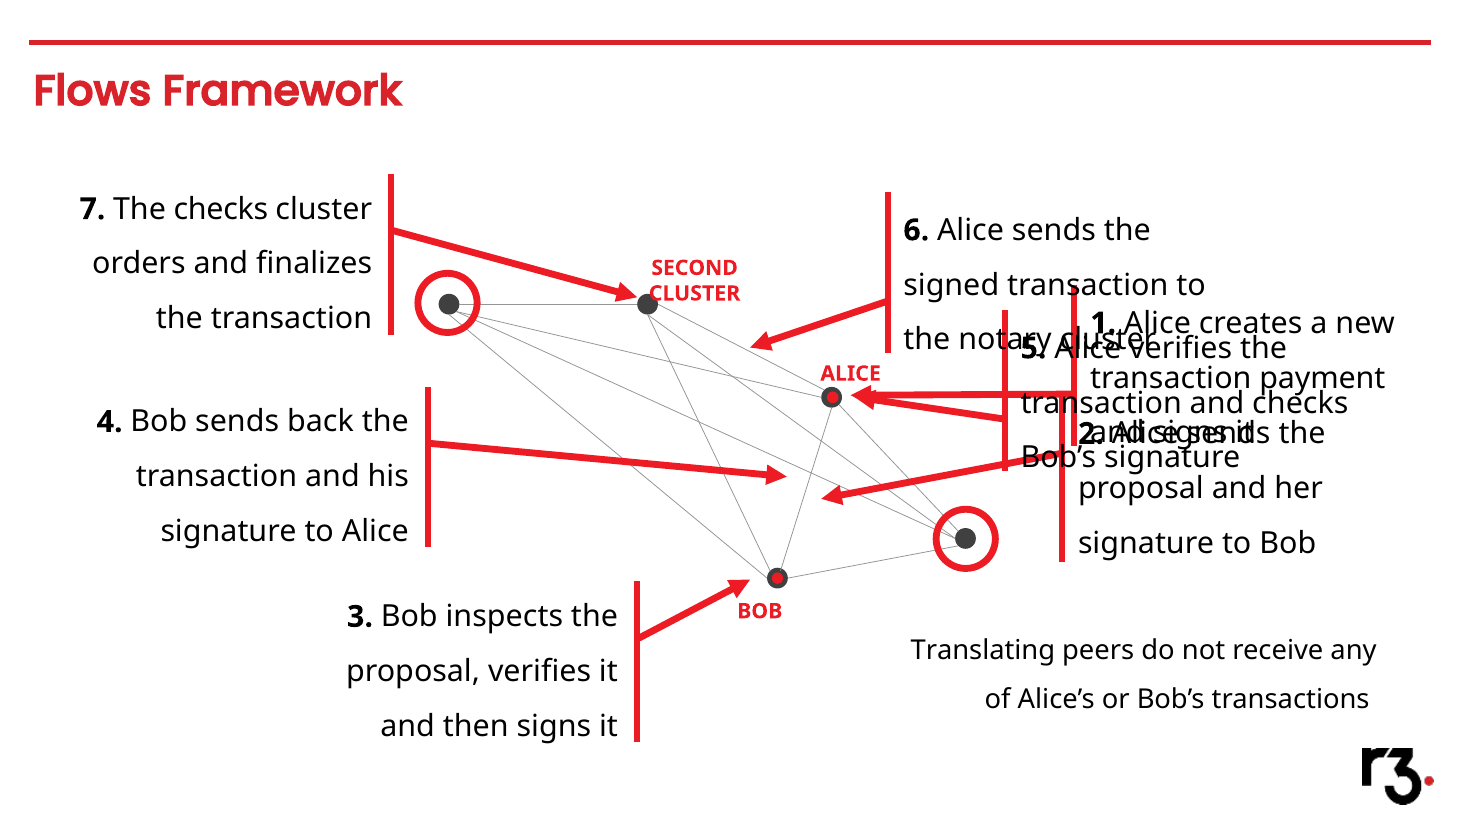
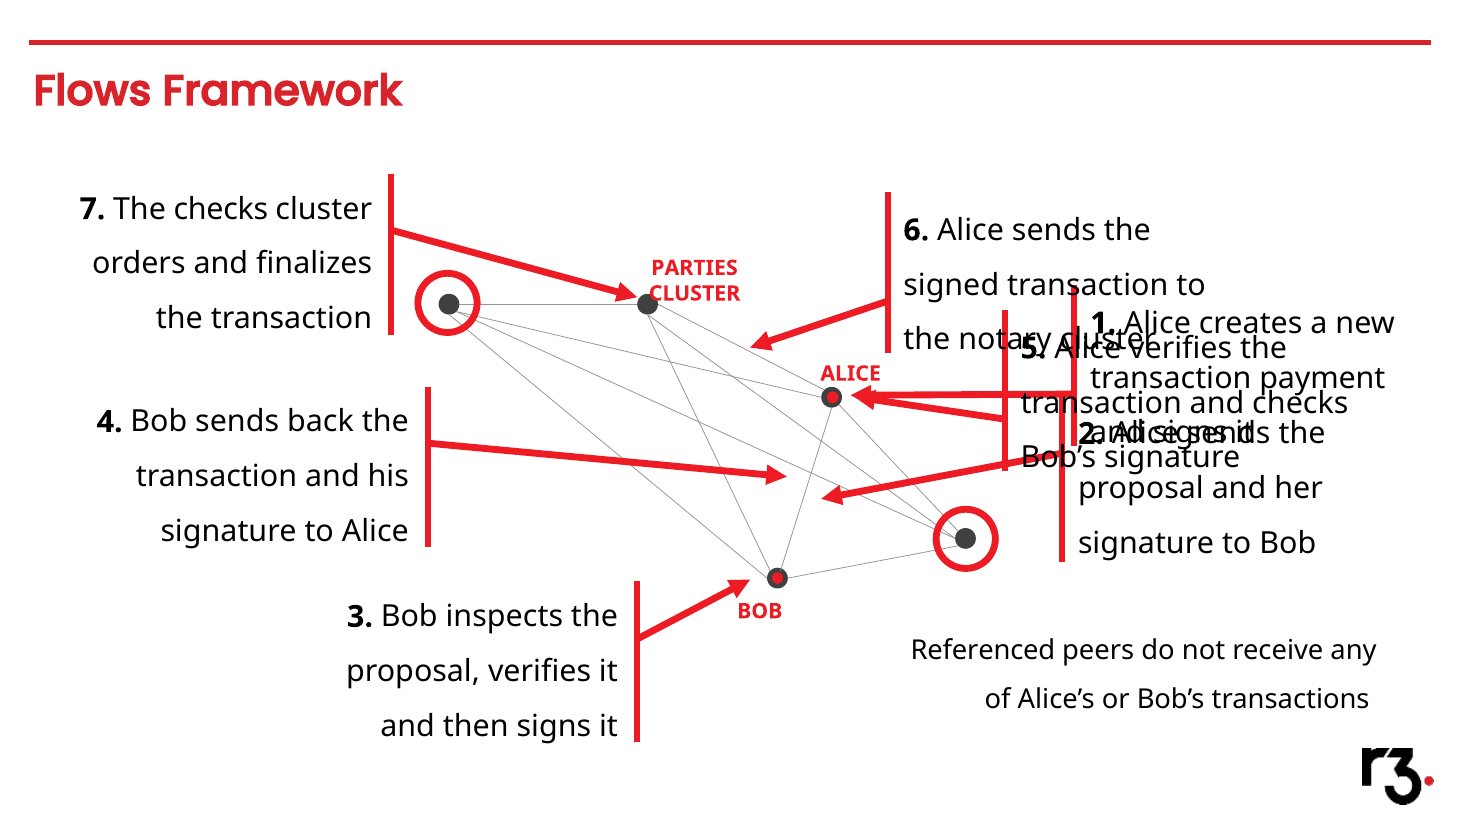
SECOND: SECOND -> PARTIES (695, 268)
Translating: Translating -> Referenced (983, 651)
